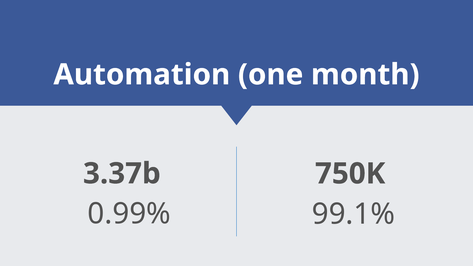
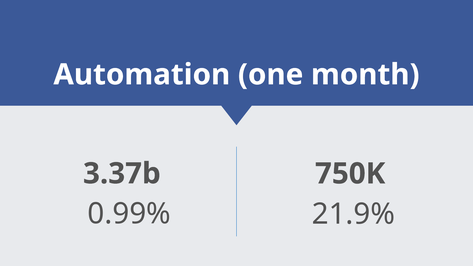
99.1%: 99.1% -> 21.9% (353, 214)
